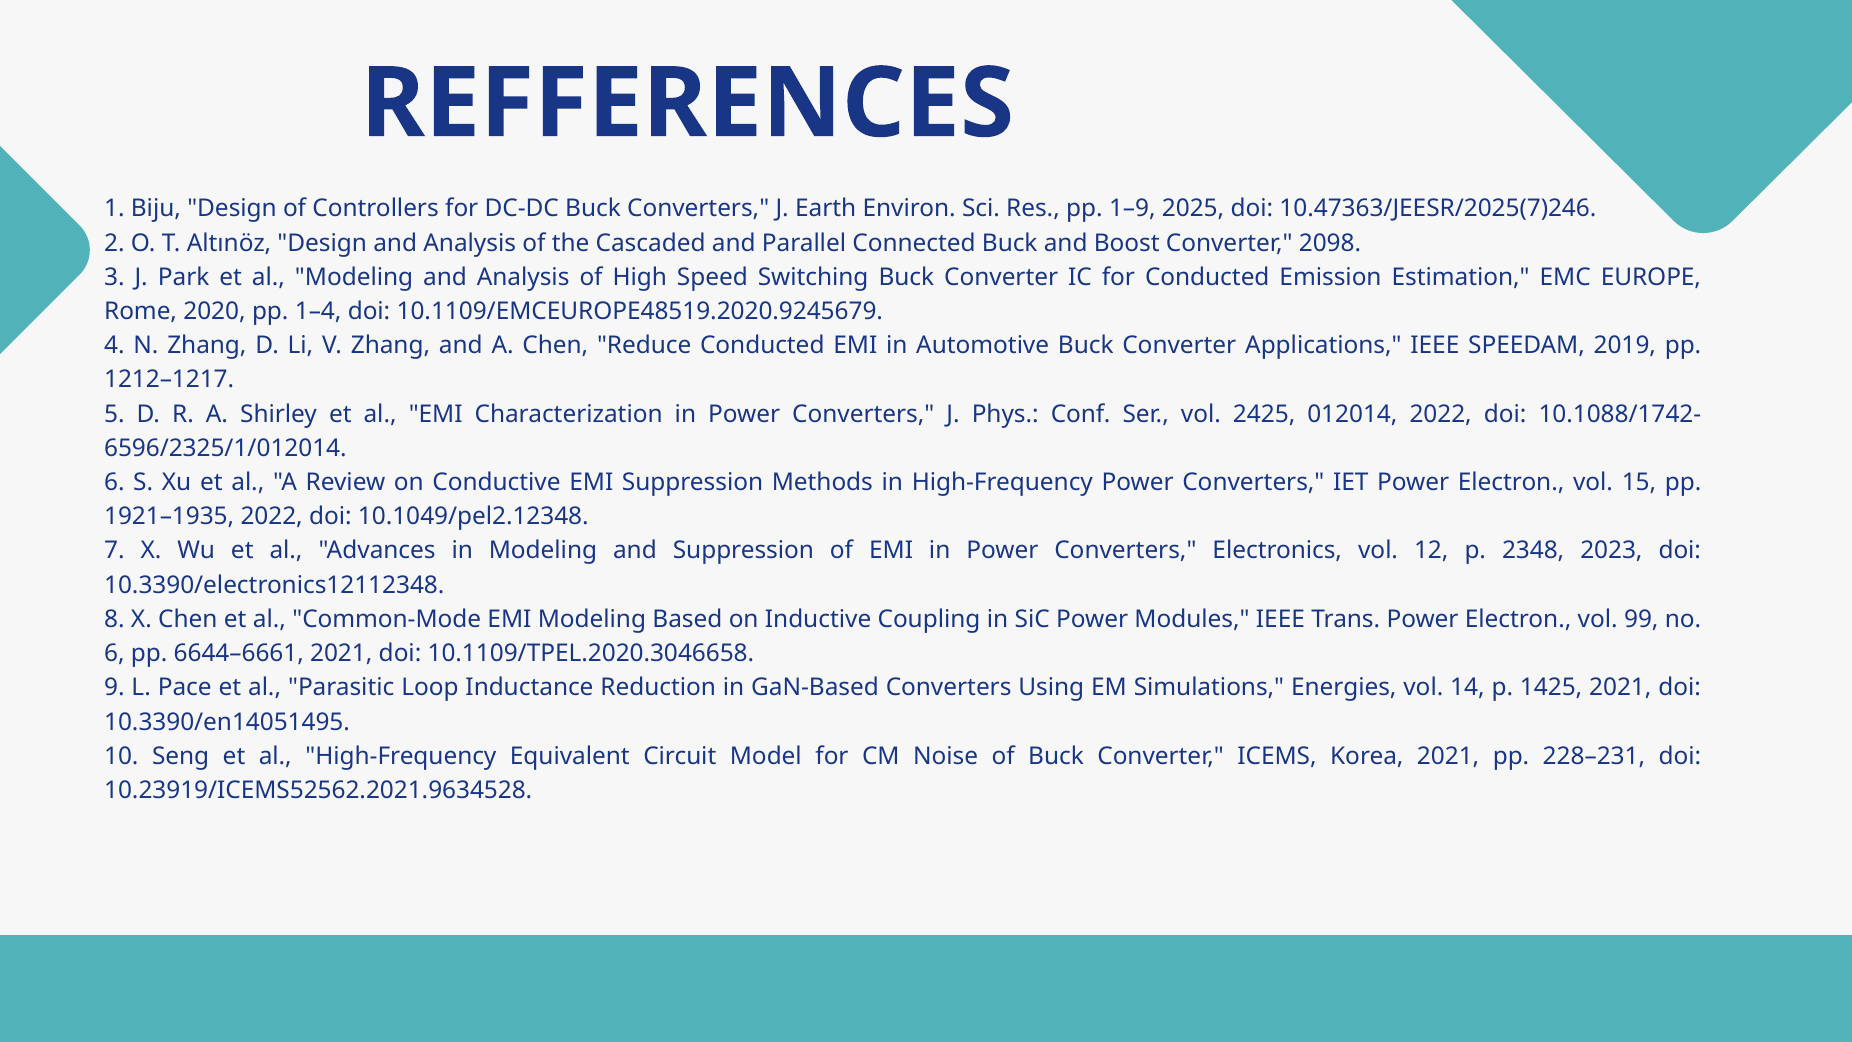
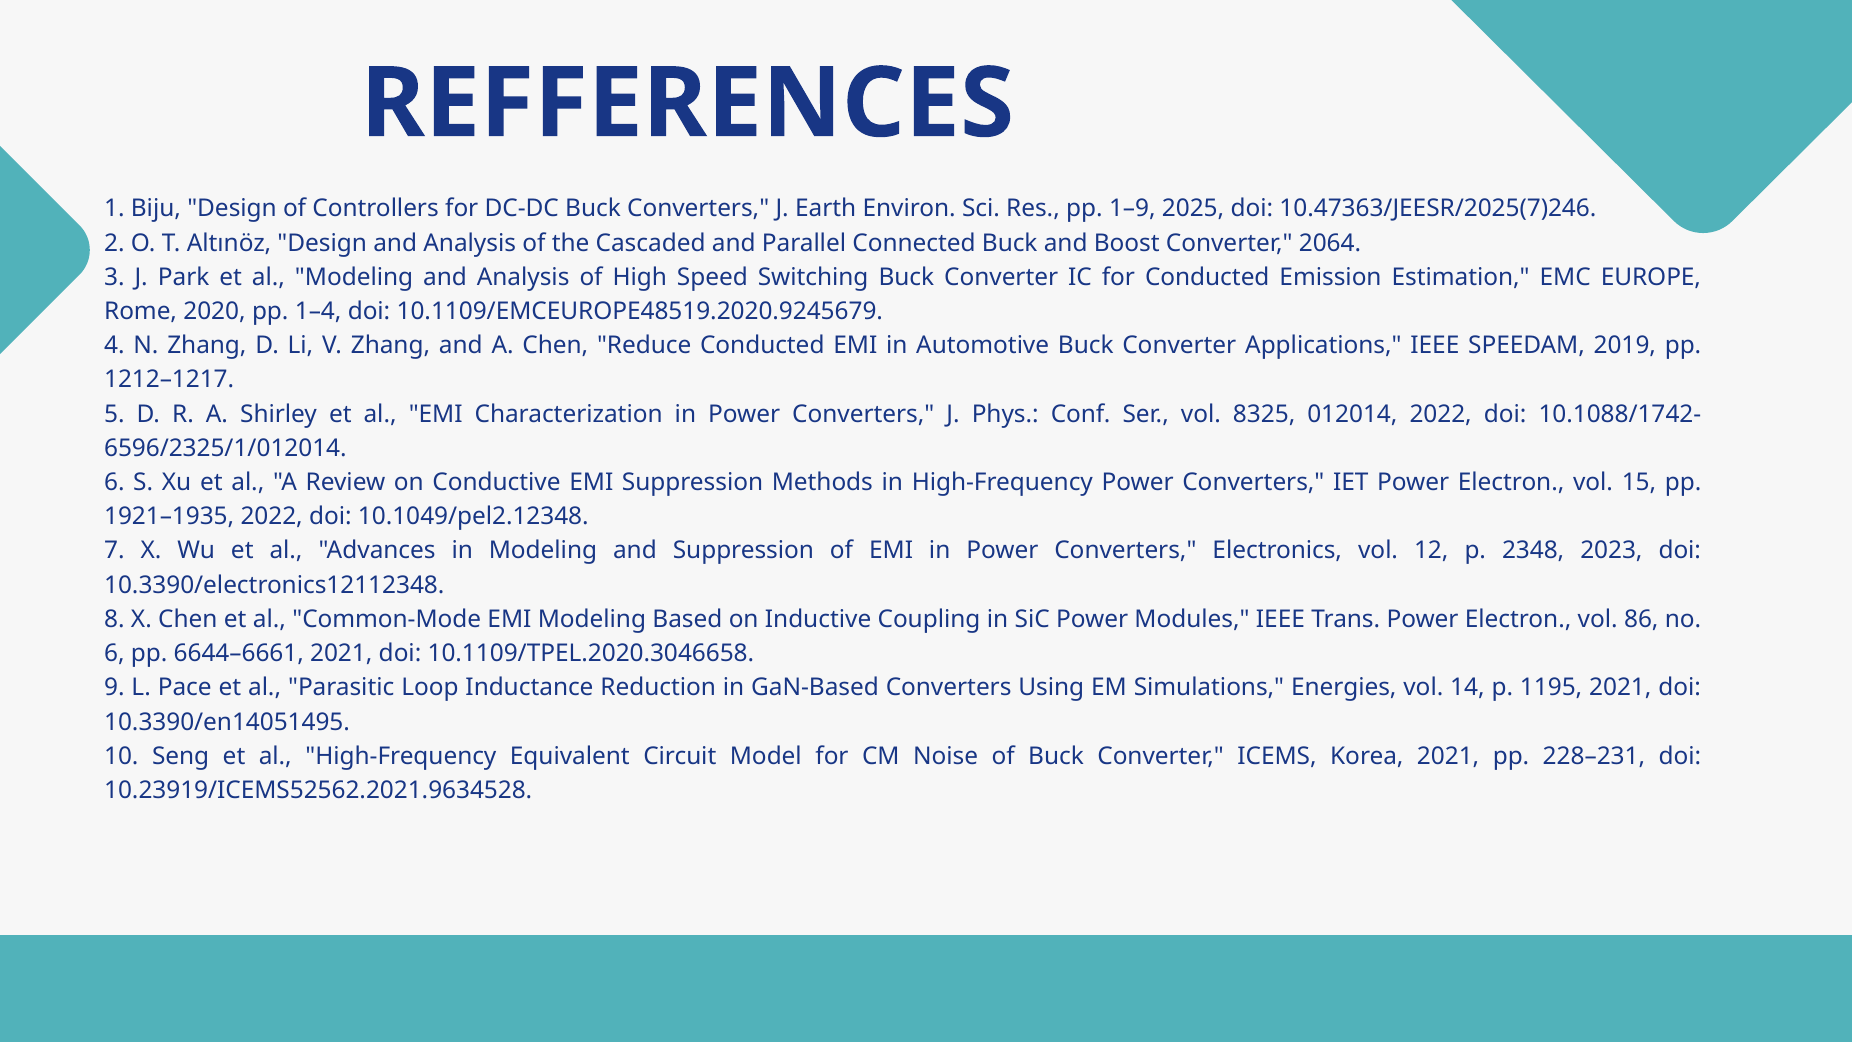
2098: 2098 -> 2064 (1330, 243)
2425: 2425 -> 8325 (1264, 414)
99: 99 -> 86 (1641, 619)
1425: 1425 -> 1195 (1551, 688)
